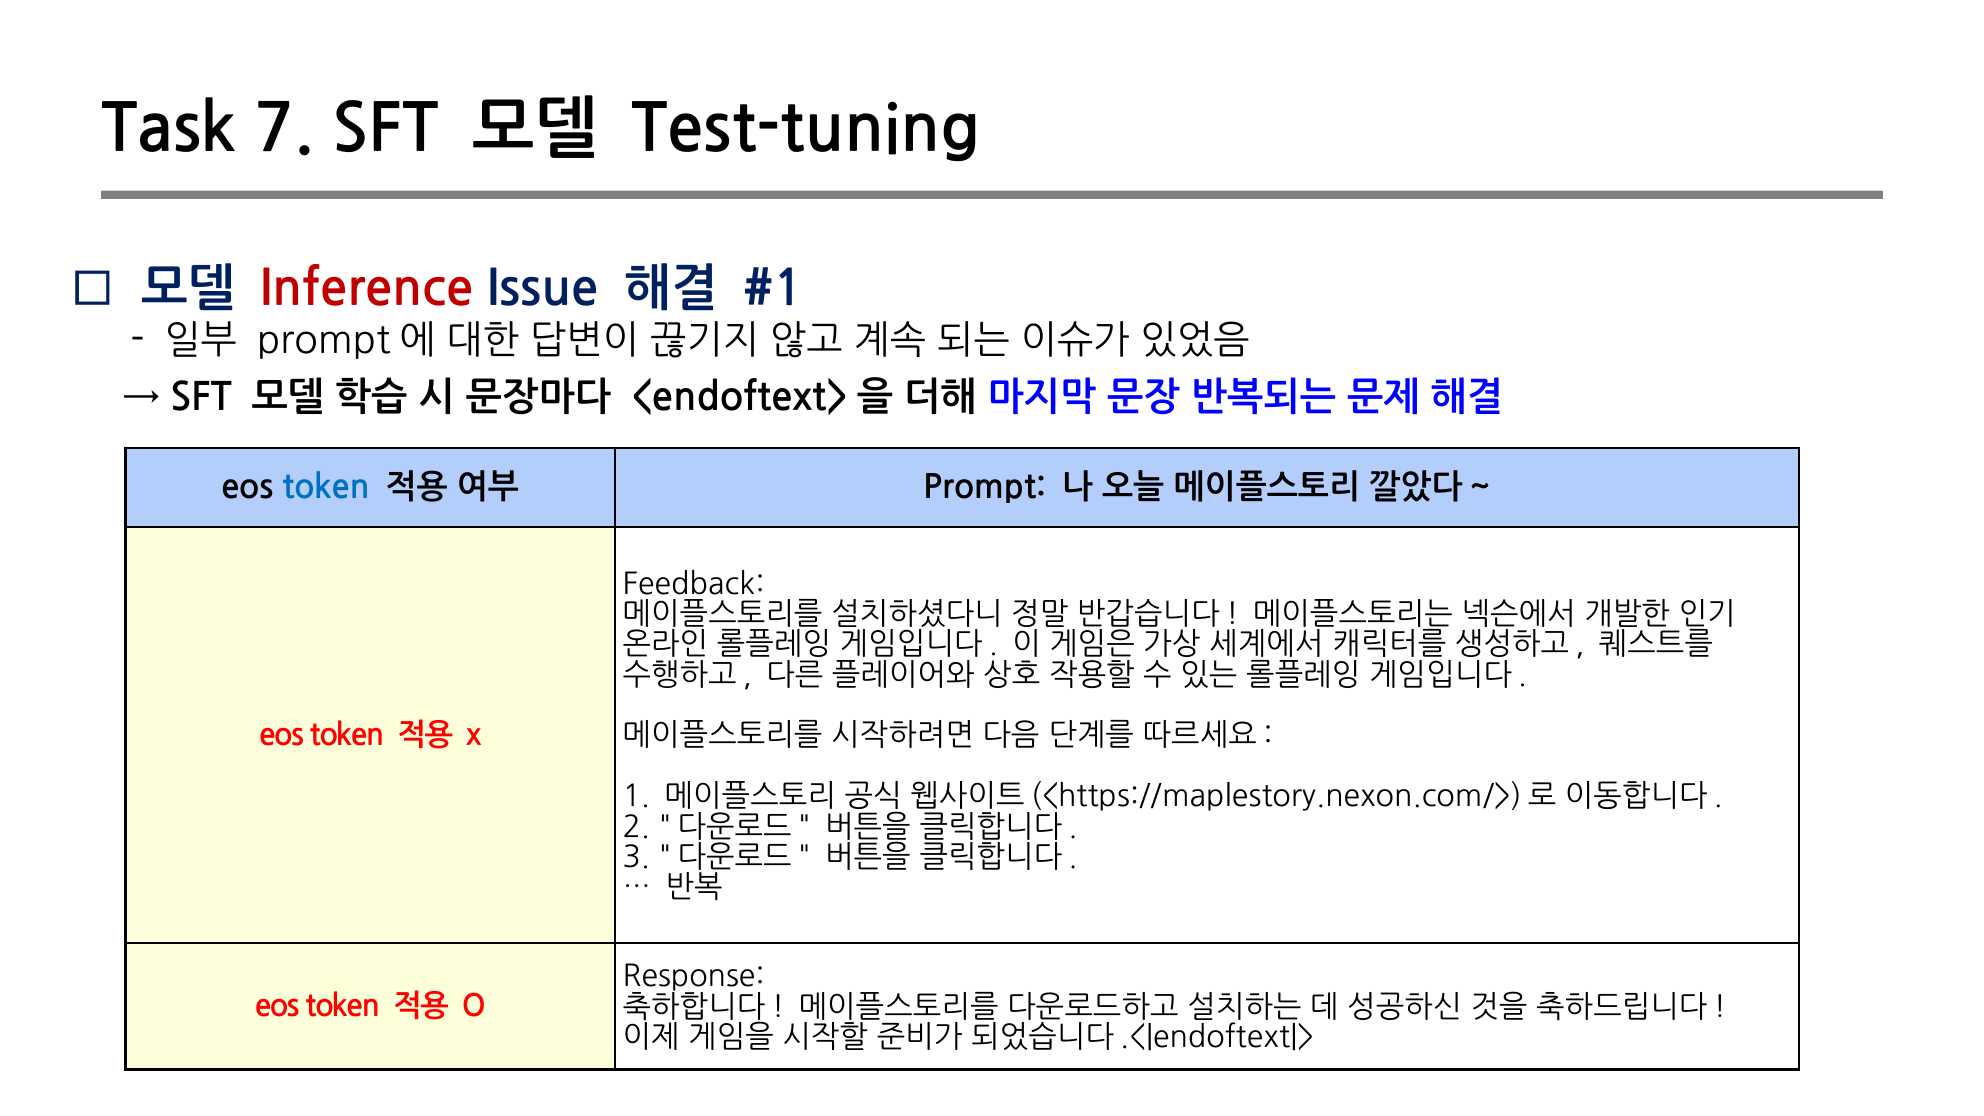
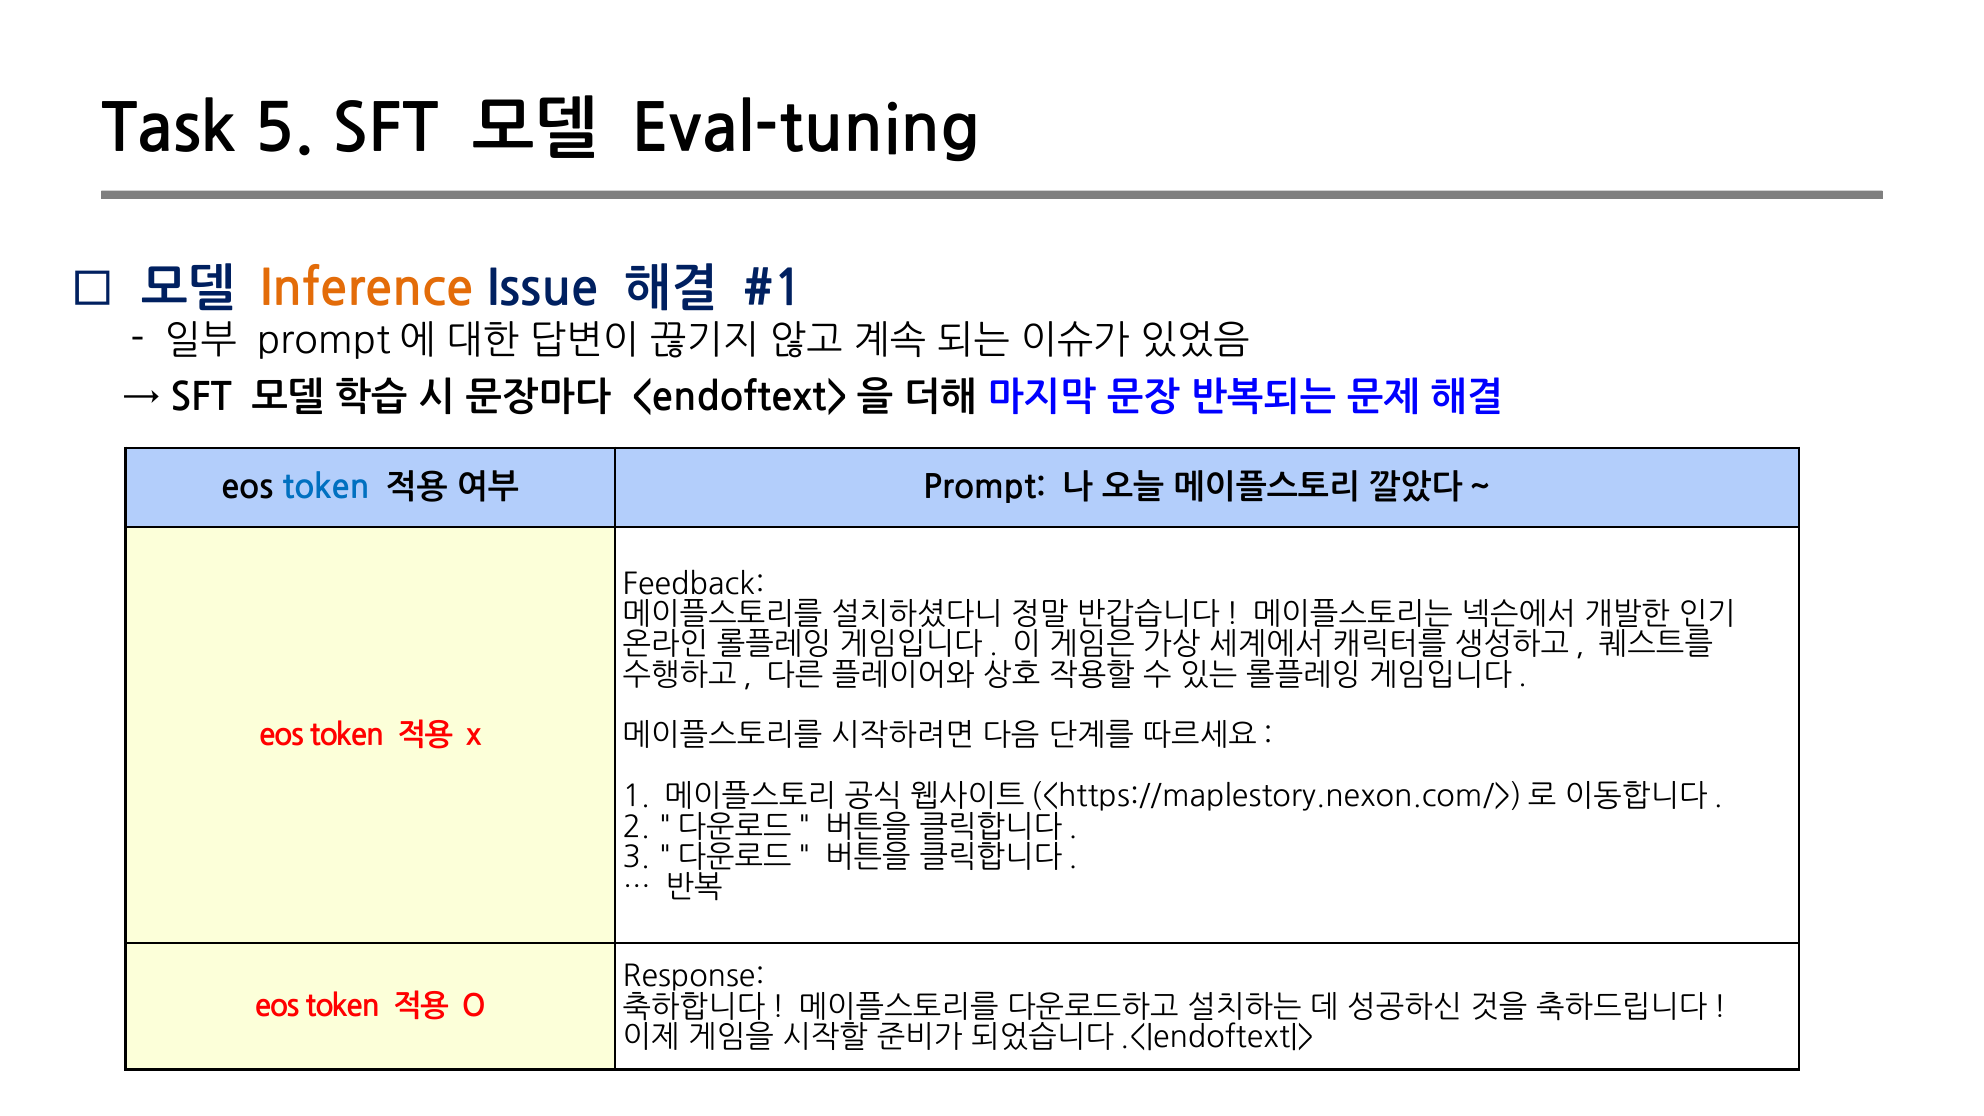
7: 7 -> 5 (284, 130)
Test-tuning: Test-tuning -> Eval-tuning (806, 130)
Inference colour: red -> orange (367, 290)
